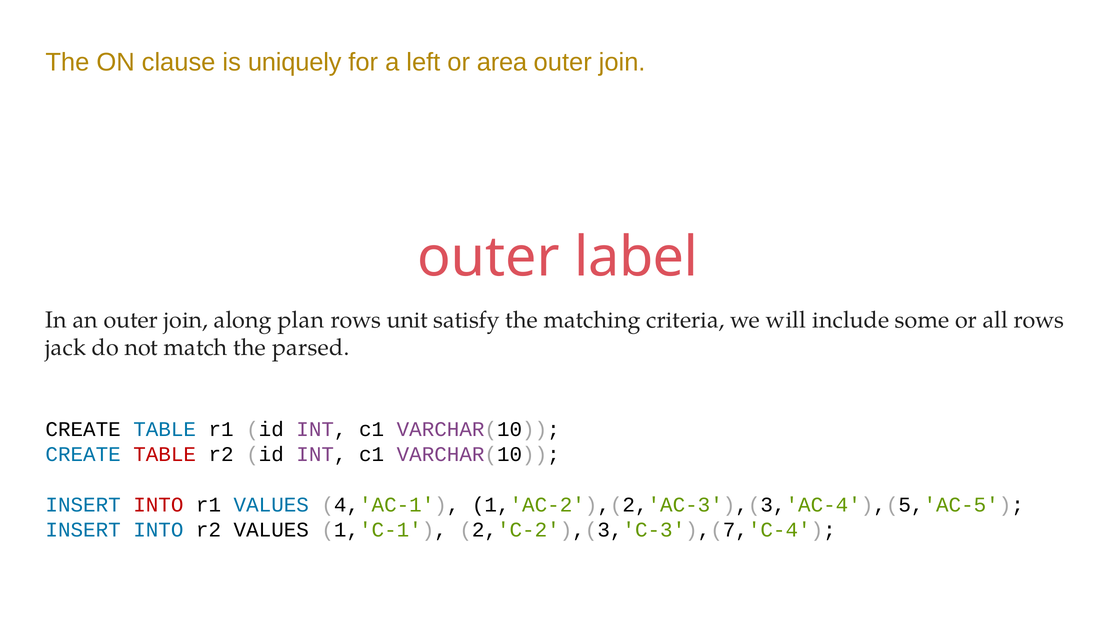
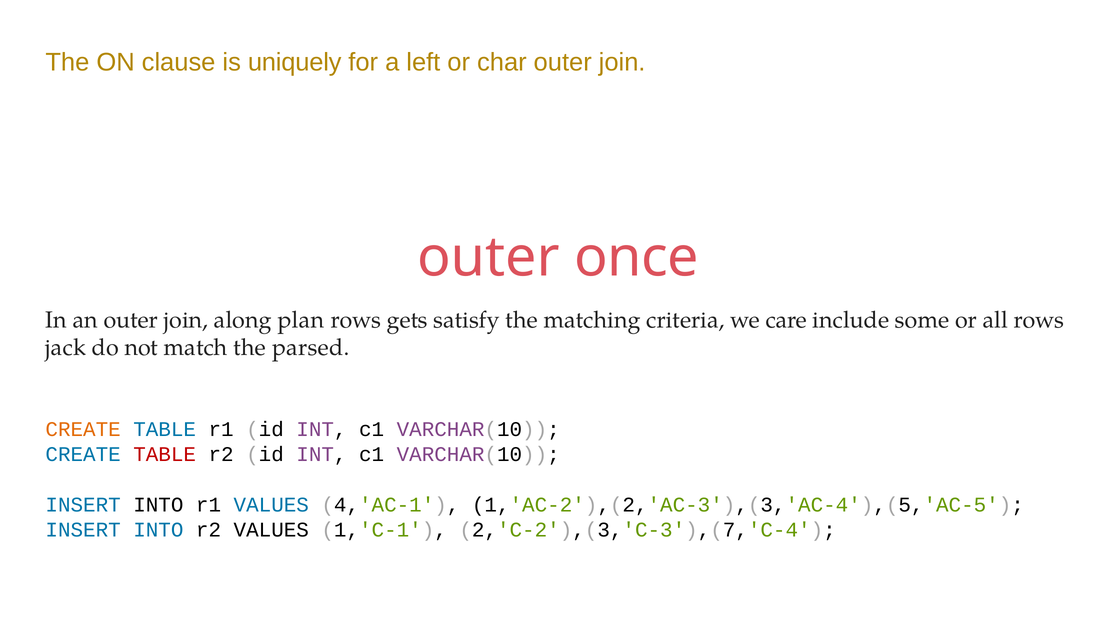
area: area -> char (502, 62)
label: label -> once (636, 257)
unit: unit -> gets (407, 320)
will: will -> care (786, 320)
CREATE colour: black -> orange (83, 430)
INTO colour: red -> black (158, 505)
